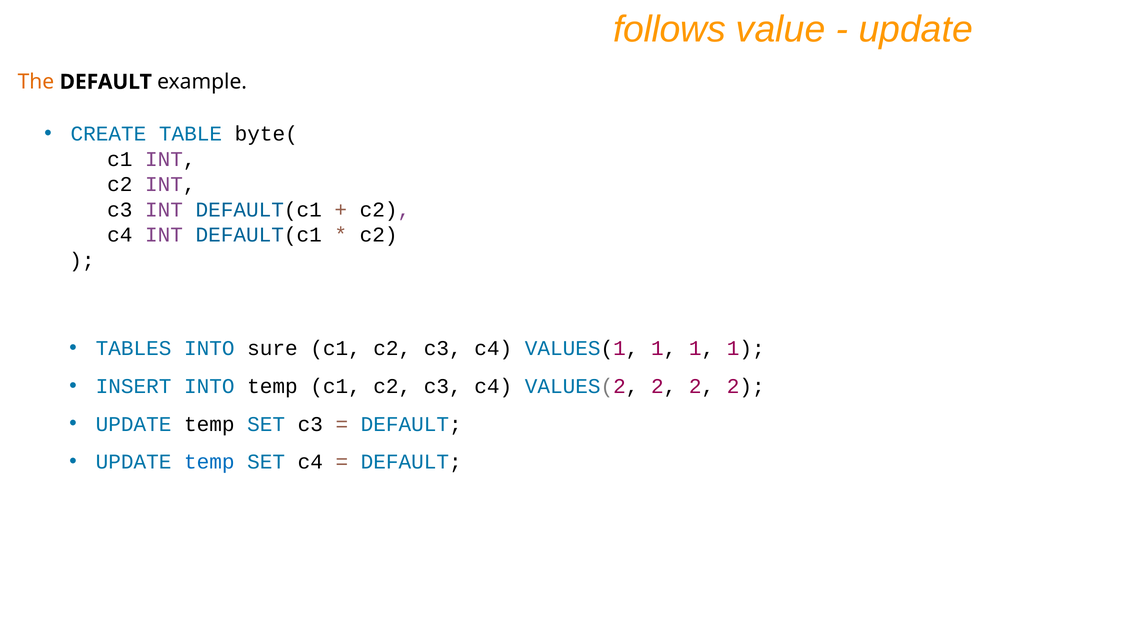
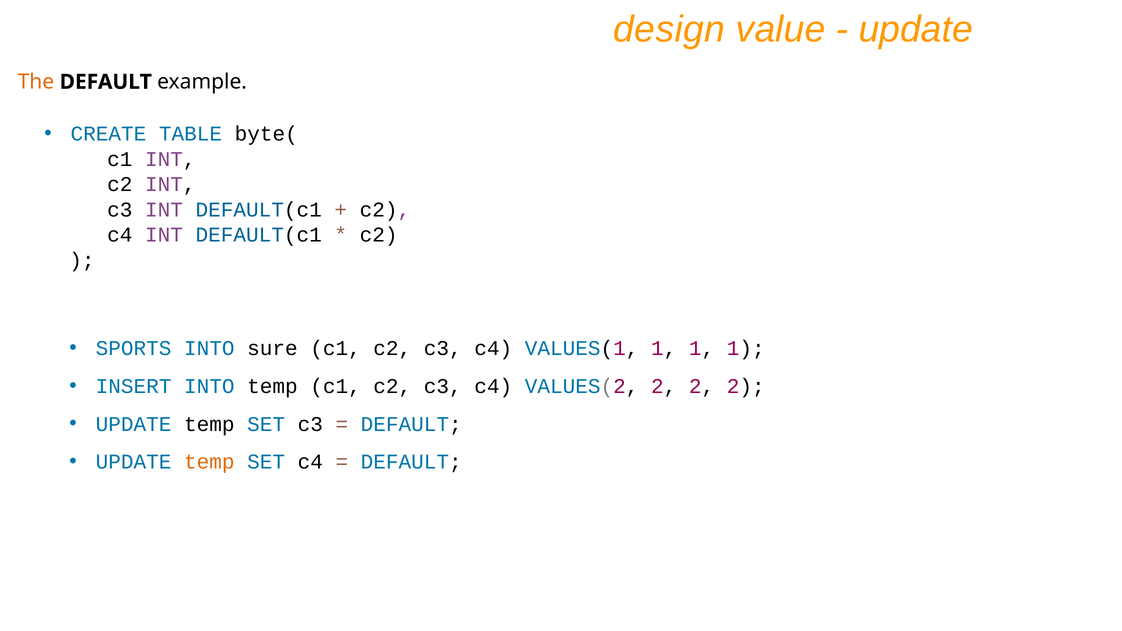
follows: follows -> design (669, 29)
TABLES: TABLES -> SPORTS (134, 349)
temp colour: blue -> orange (209, 462)
